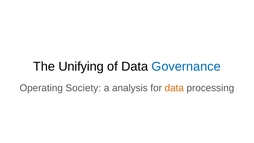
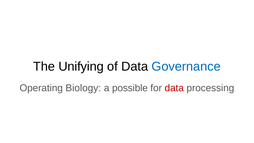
Society: Society -> Biology (83, 88)
analysis: analysis -> possible (130, 88)
data colour: orange -> red (174, 88)
